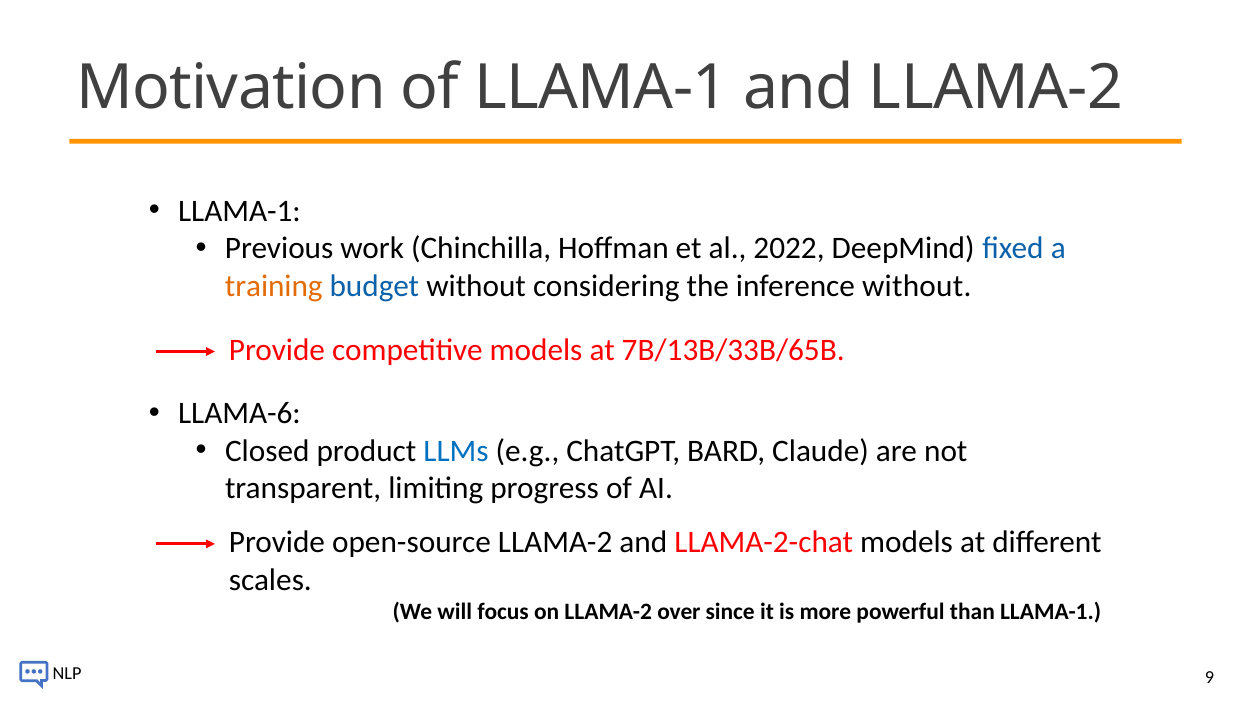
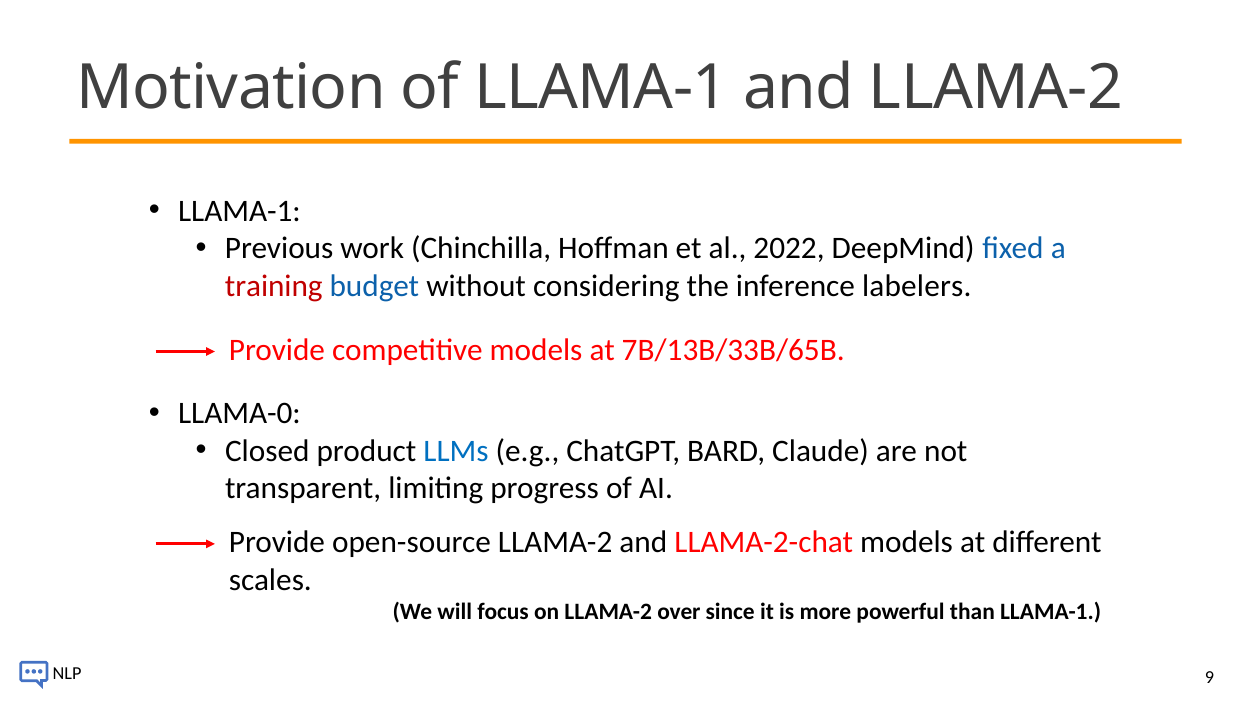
training colour: orange -> red (274, 286)
inference without: without -> labelers (917, 286)
LLAMA-6: LLAMA-6 -> LLAMA-0 (239, 414)
